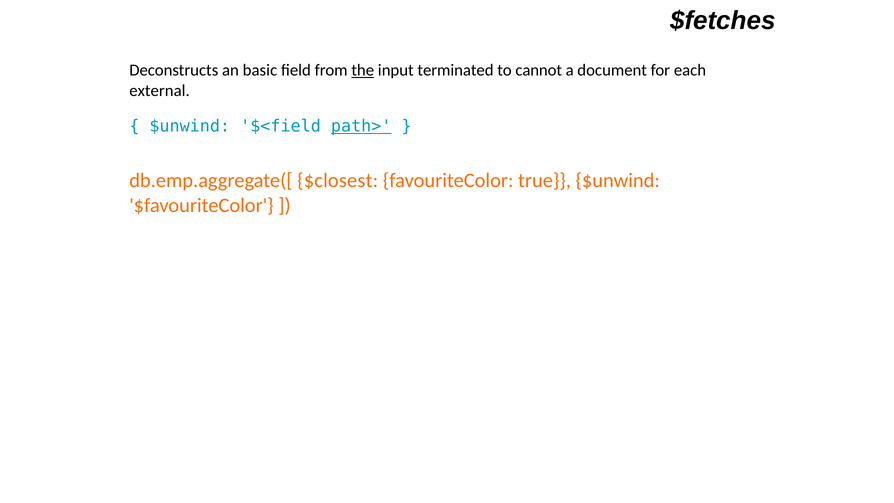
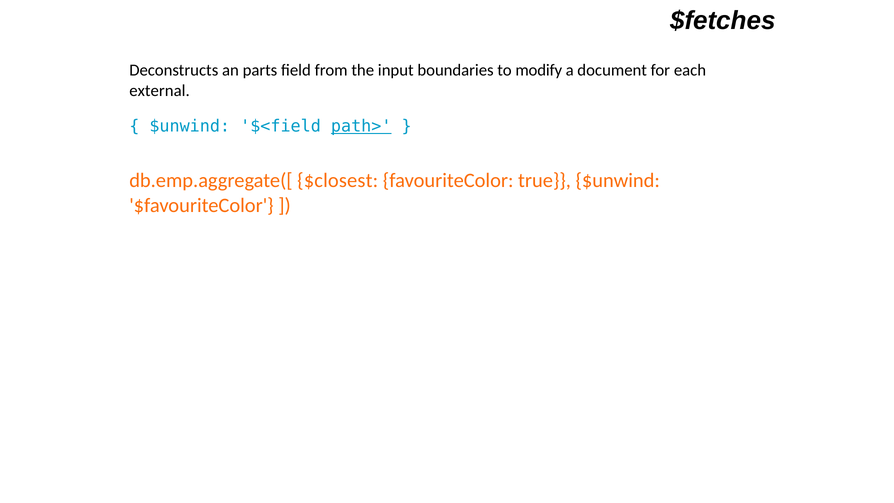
basic: basic -> parts (260, 70)
the underline: present -> none (363, 70)
terminated: terminated -> boundaries (456, 70)
cannot: cannot -> modify (539, 70)
